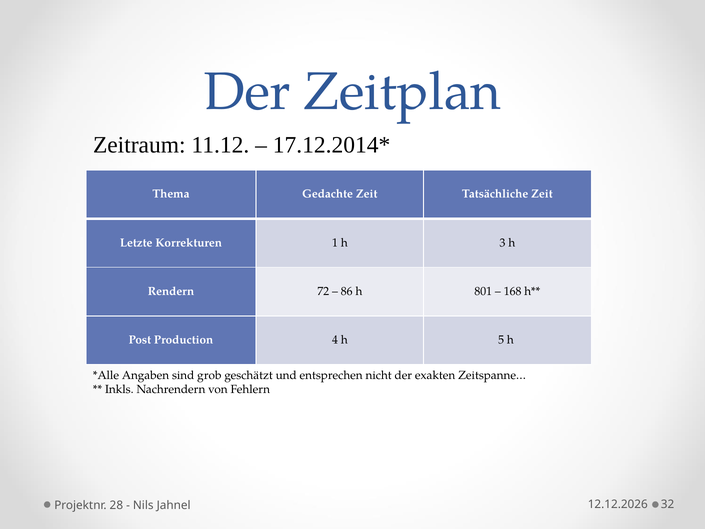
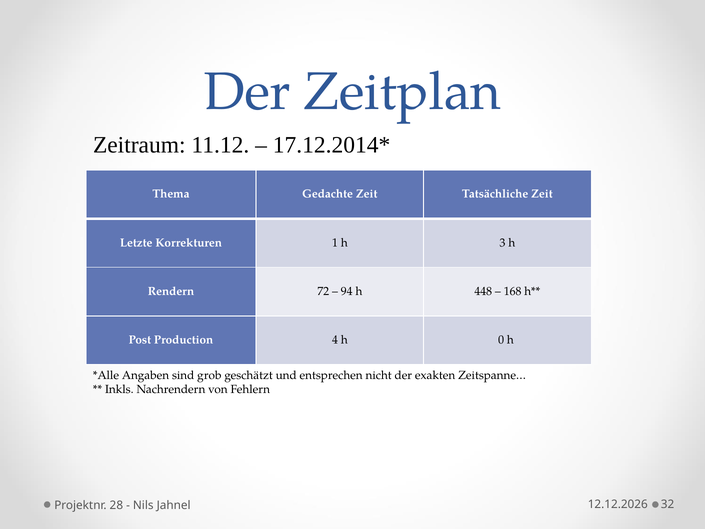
86: 86 -> 94 (347, 291)
801: 801 -> 448 (483, 291)
5: 5 -> 0 (501, 340)
